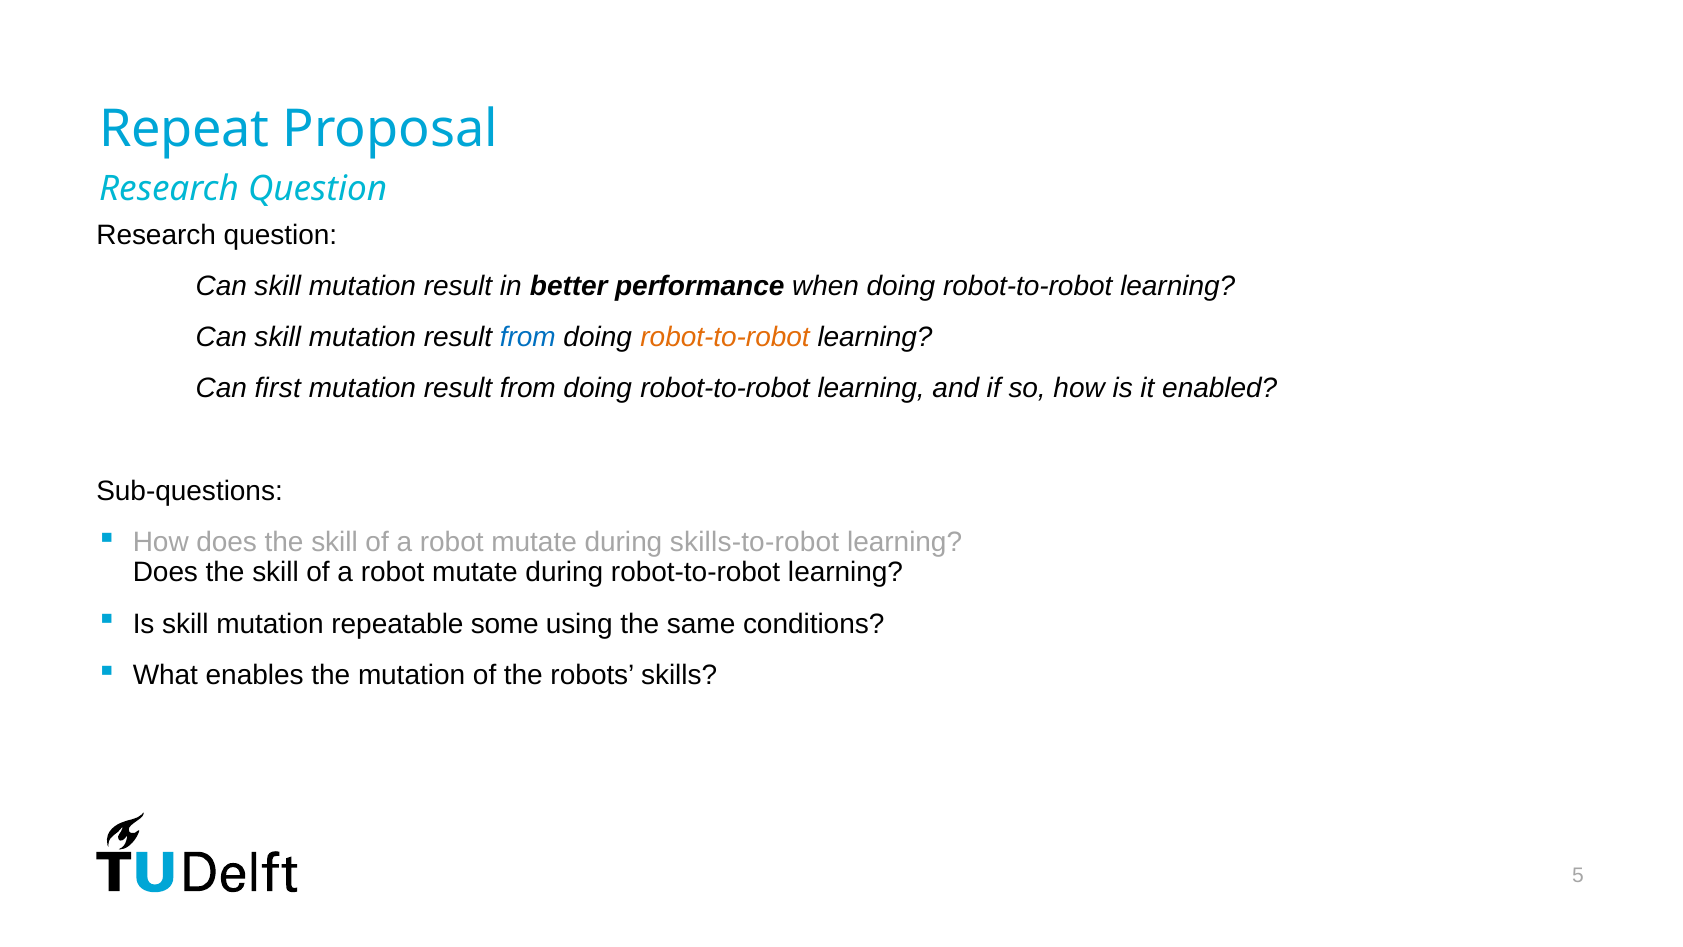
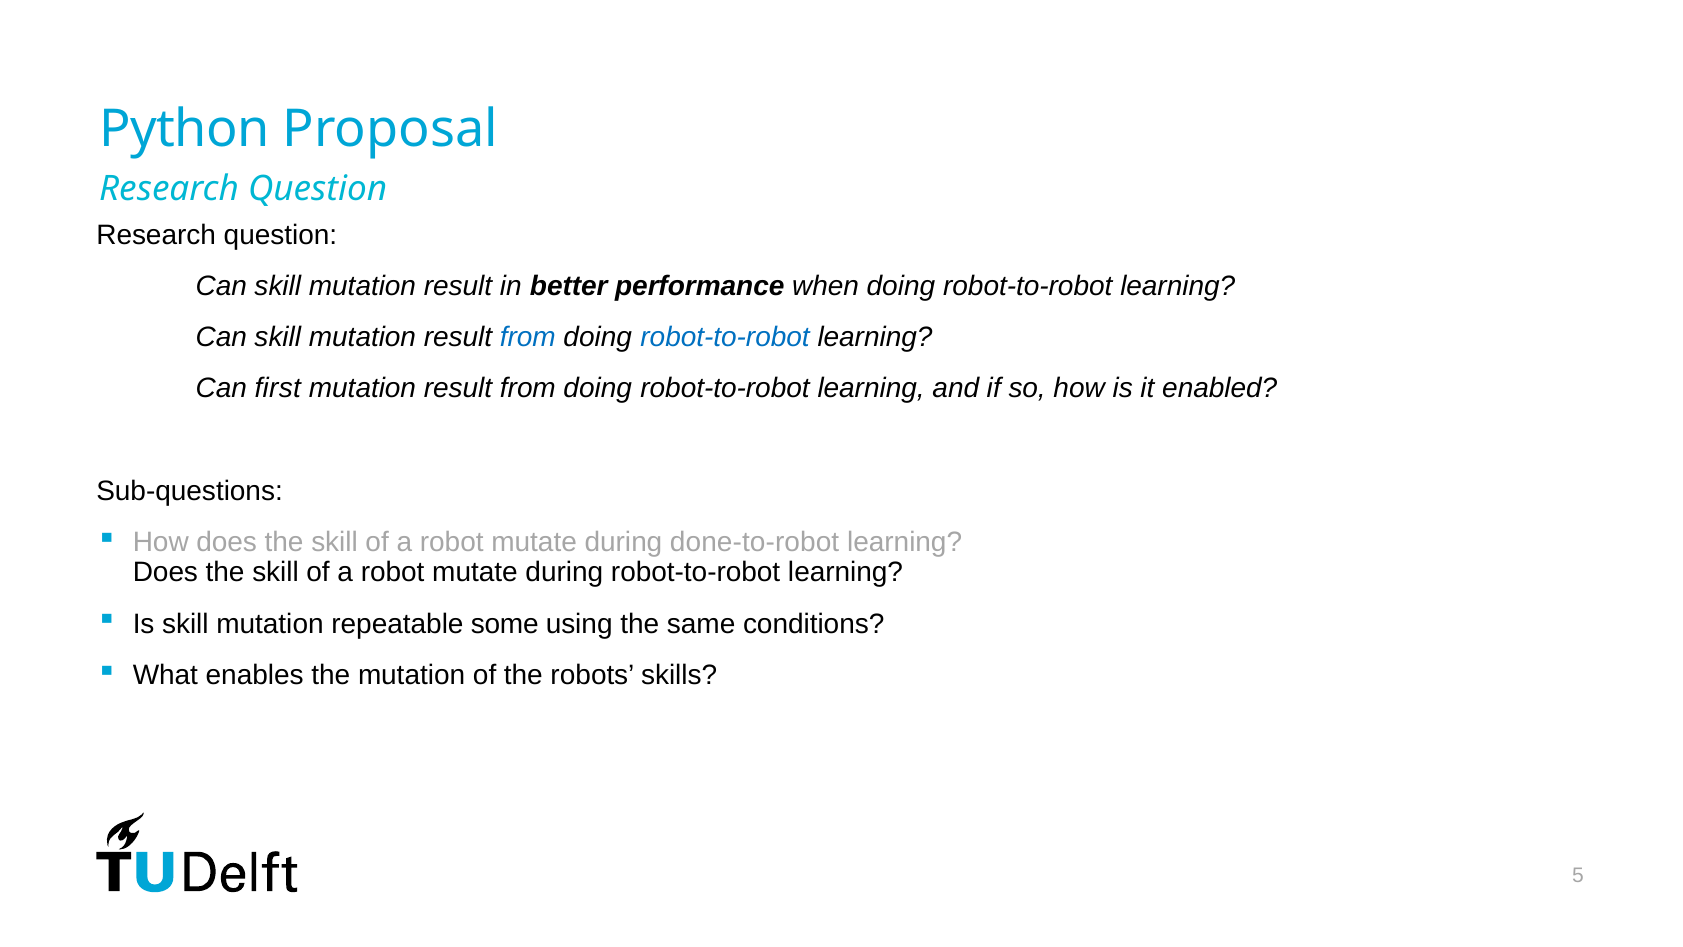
Repeat: Repeat -> Python (185, 129)
robot-to-robot colour: orange -> blue (725, 337)
skills-to-robot: skills-to-robot -> done-to-robot (755, 542)
